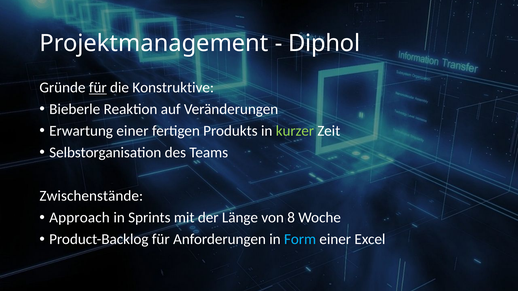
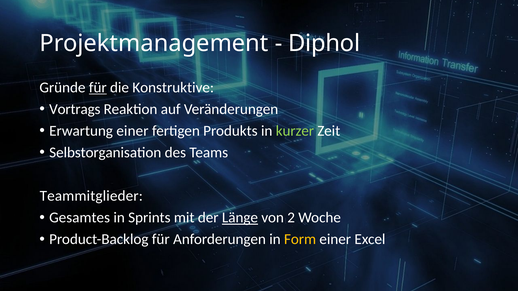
Bieberle: Bieberle -> Vortrags (75, 109)
Zwischenstände: Zwischenstände -> Teammitglieder (91, 196)
Approach: Approach -> Gesamtes (80, 218)
Länge underline: none -> present (240, 218)
8: 8 -> 2 (291, 218)
Form colour: light blue -> yellow (300, 240)
